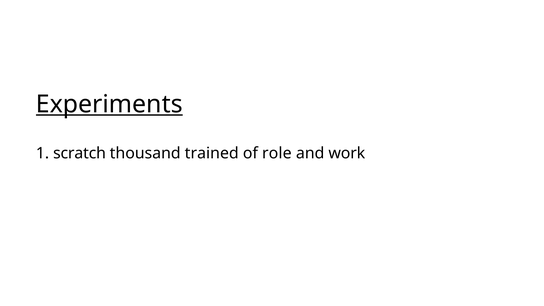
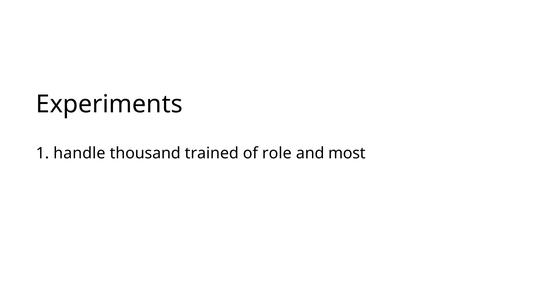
Experiments underline: present -> none (109, 104)
scratch: scratch -> handle (79, 153)
work: work -> most (347, 153)
